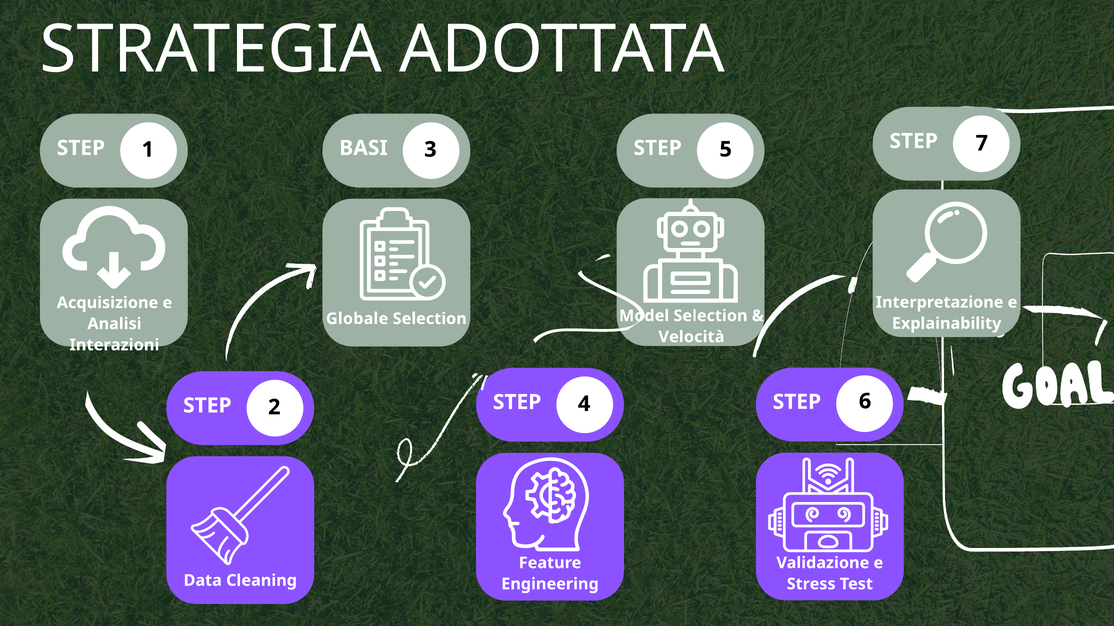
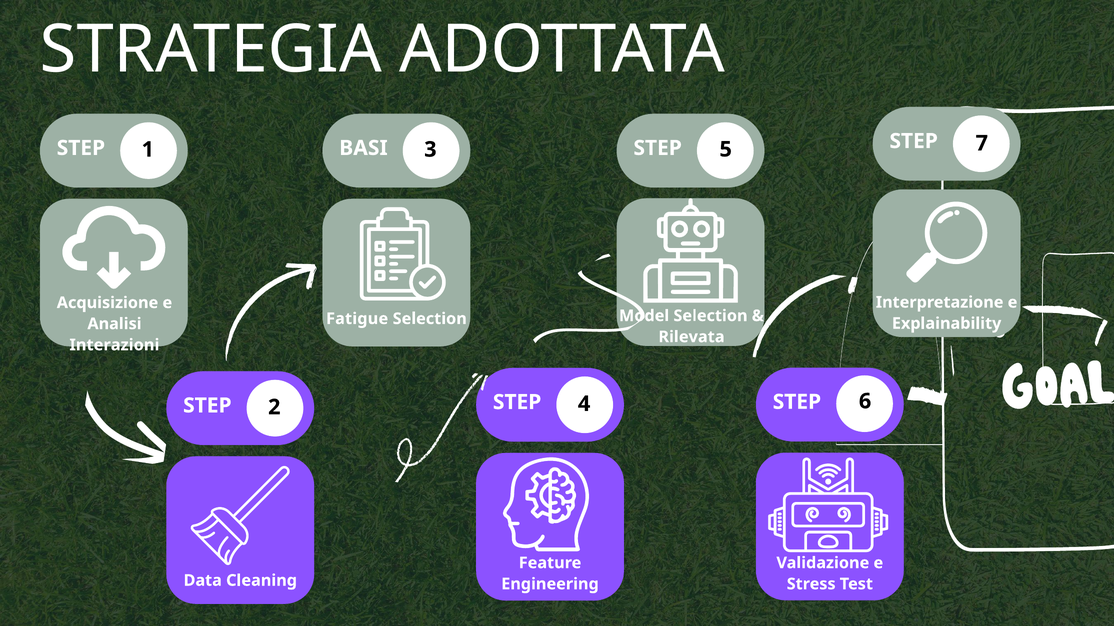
Globale: Globale -> Fatigue (357, 319)
Velocità: Velocità -> Rilevata (691, 337)
